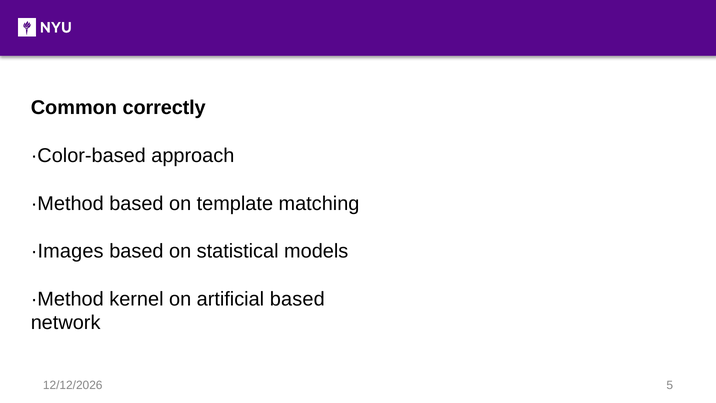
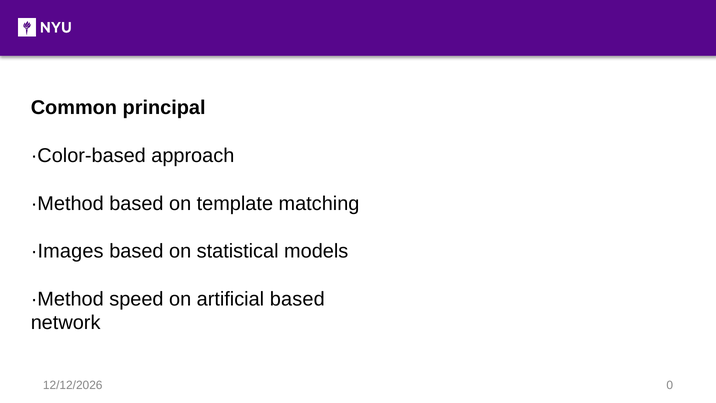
correctly: correctly -> principal (164, 108)
kernel: kernel -> speed (136, 299)
5: 5 -> 0 (670, 385)
